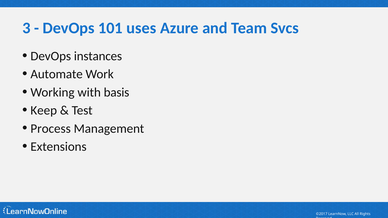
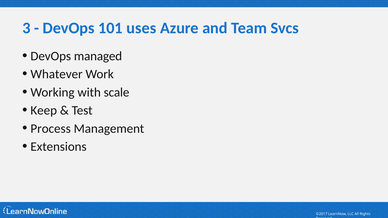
instances: instances -> managed (98, 56)
Automate: Automate -> Whatever (57, 74)
basis: basis -> scale (117, 92)
